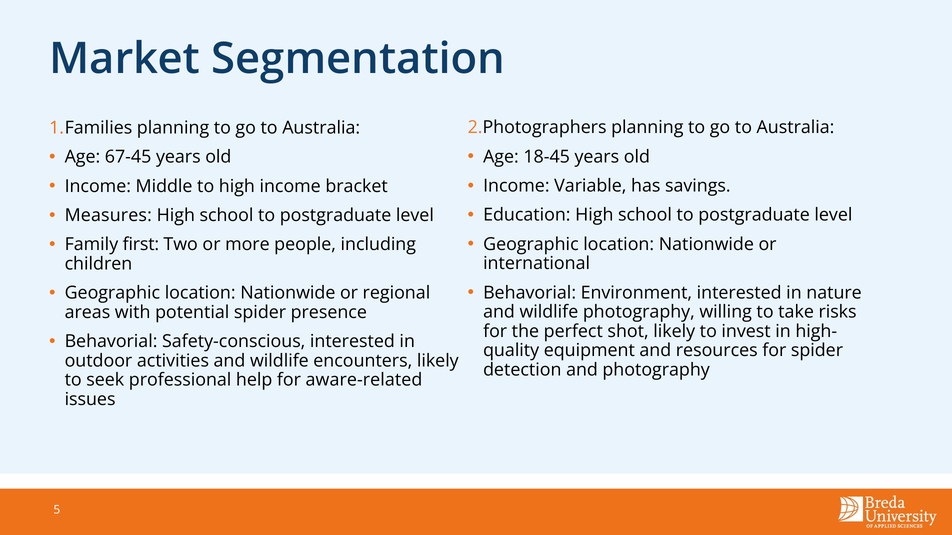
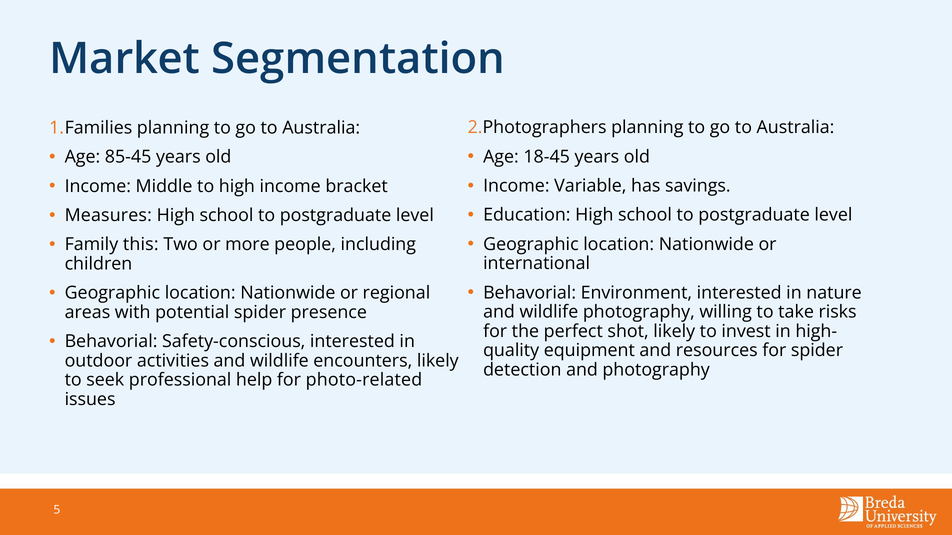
67-45: 67-45 -> 85-45 (128, 157)
first: first -> this (141, 245)
aware-related: aware-related -> photo-related (364, 380)
